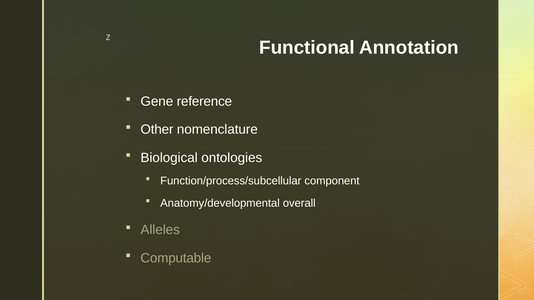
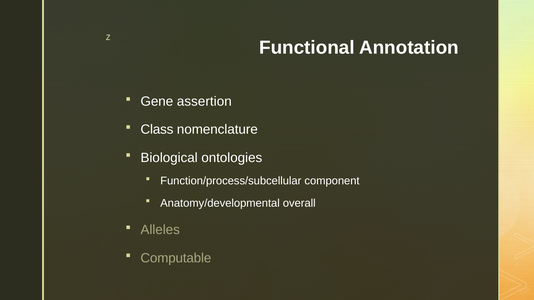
reference: reference -> assertion (204, 102)
Other: Other -> Class (157, 130)
